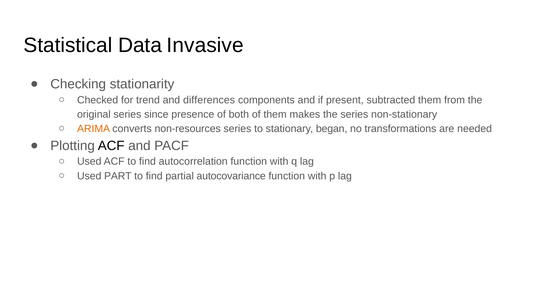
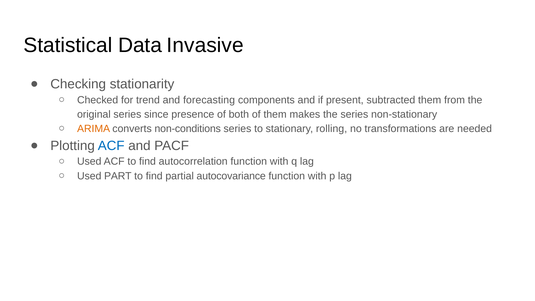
differences: differences -> forecasting (209, 100)
non-resources: non-resources -> non-conditions (188, 129)
began: began -> rolling (332, 129)
ACF colour: black -> blue (111, 146)
